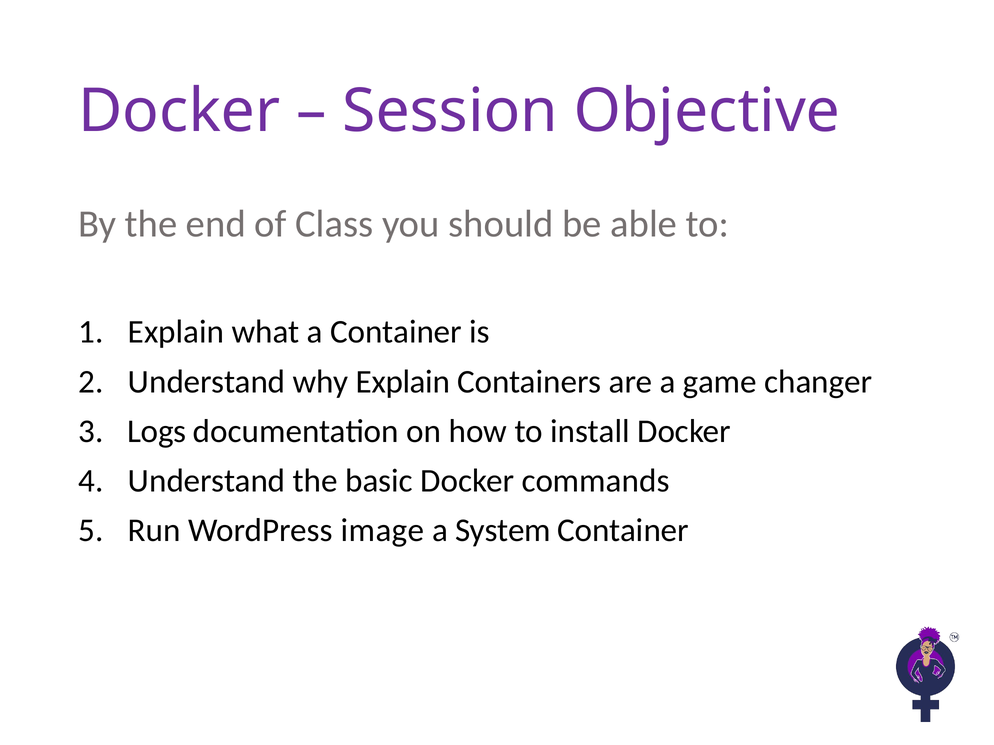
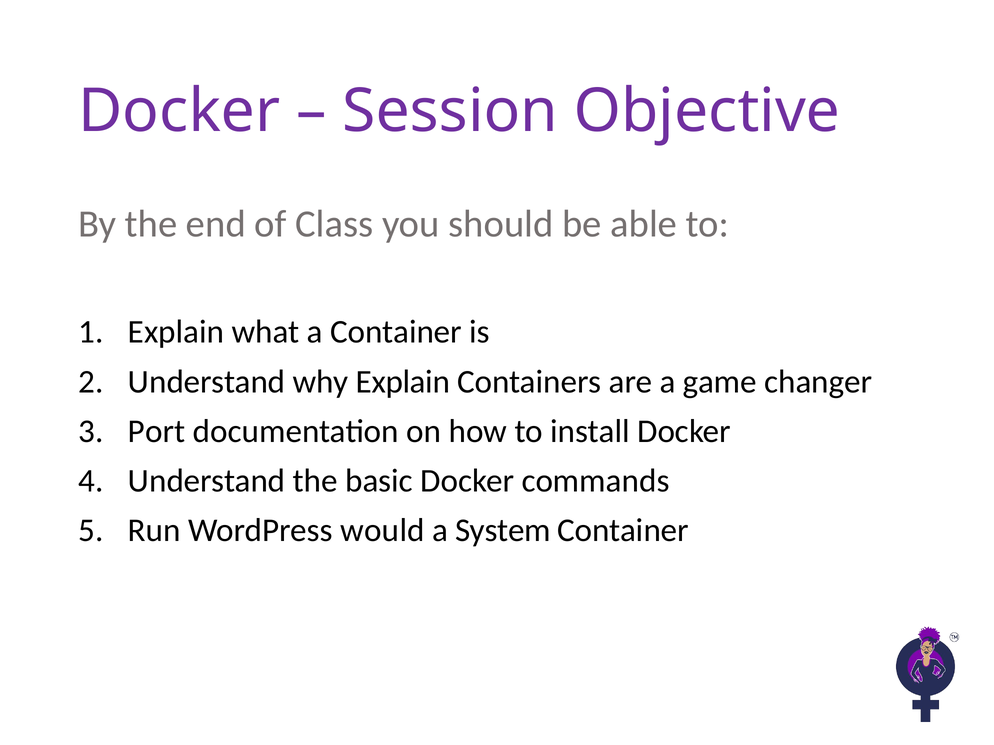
Logs: Logs -> Port (157, 431)
image: image -> would (383, 531)
